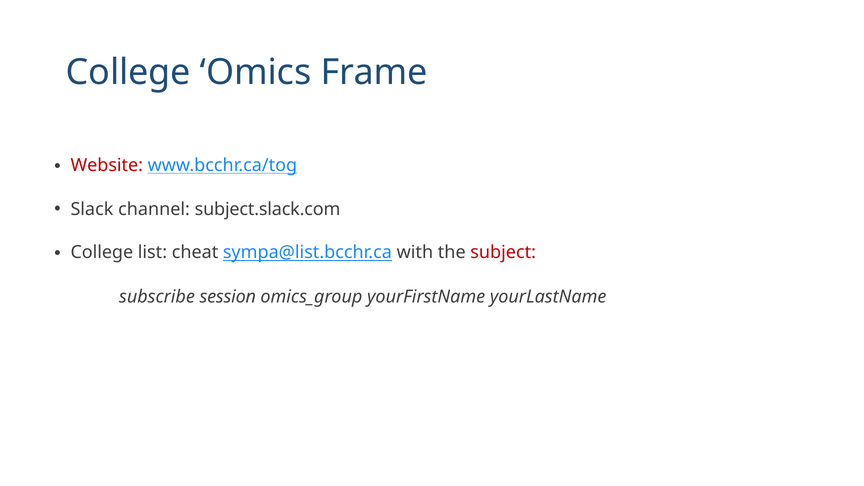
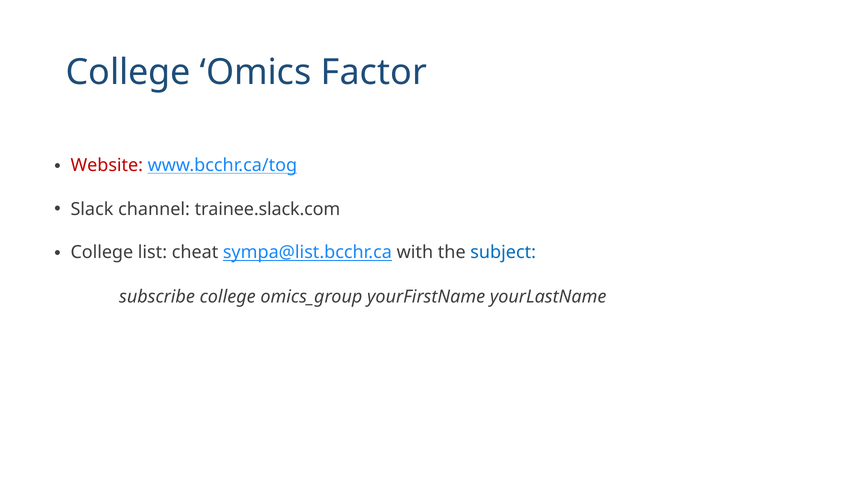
Frame: Frame -> Factor (374, 73)
subject.slack.com: subject.slack.com -> trainee.slack.com (268, 210)
subject colour: red -> blue (503, 252)
subscribe session: session -> college (228, 297)
